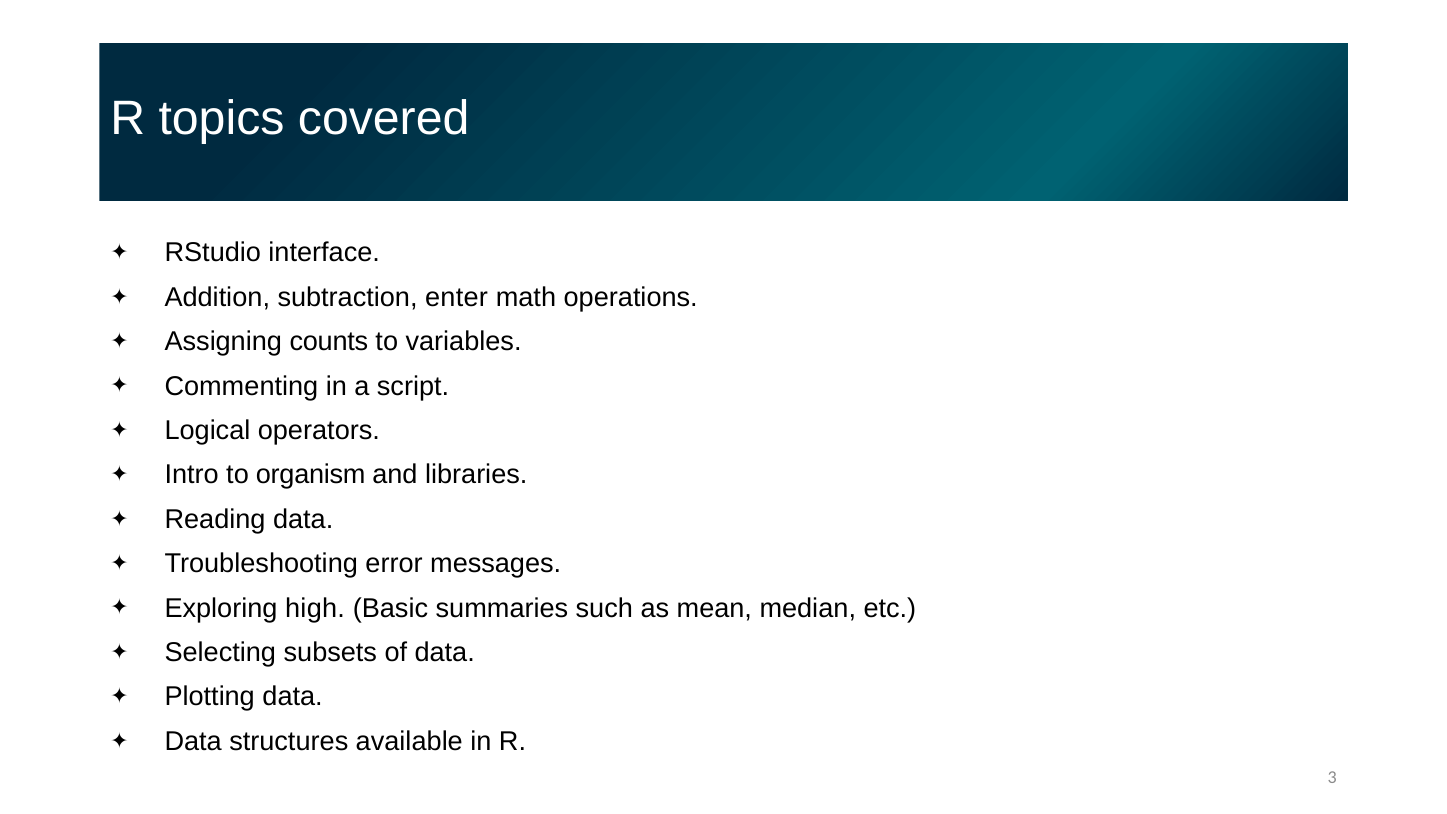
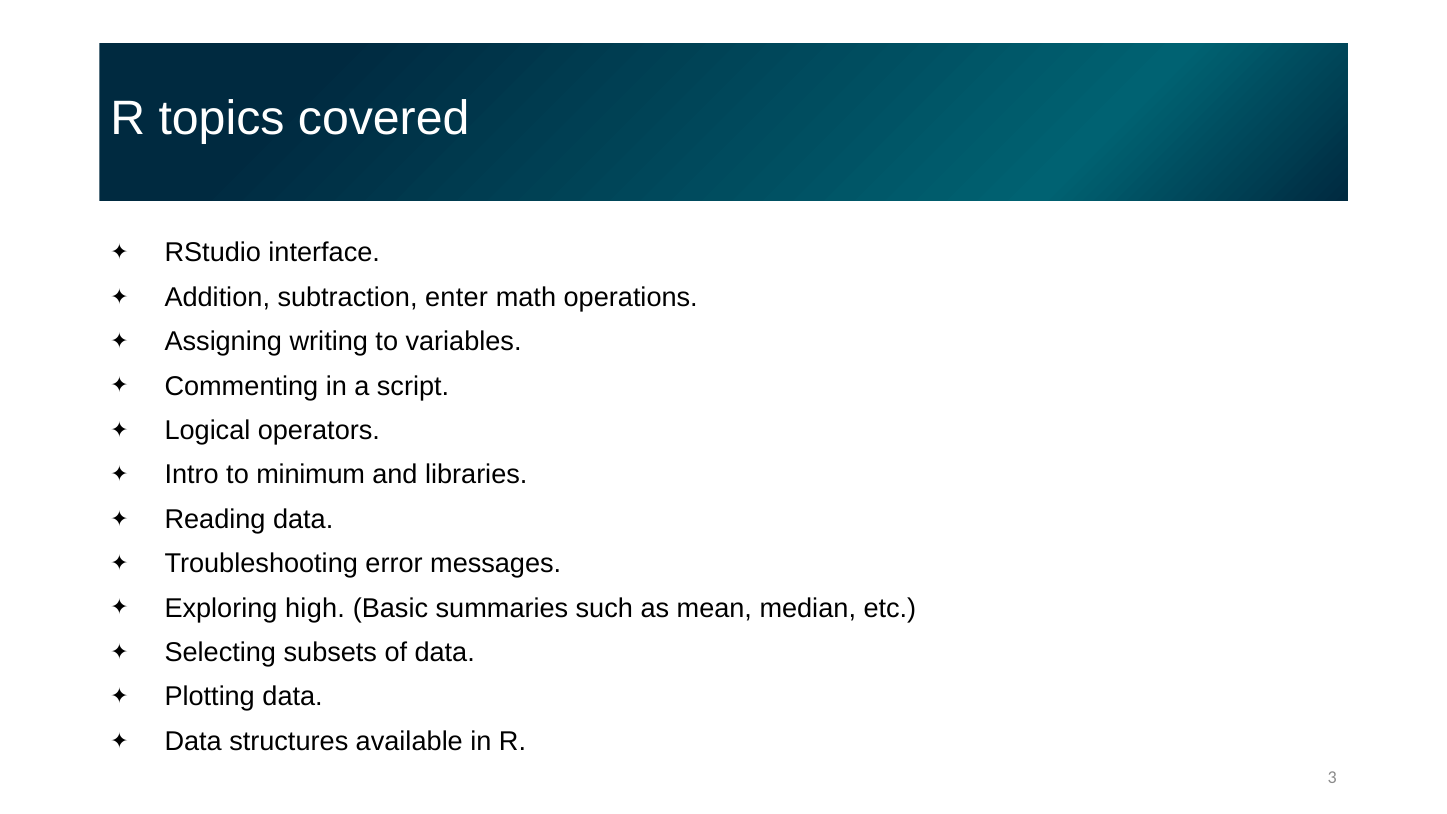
counts: counts -> writing (329, 342)
organism: organism -> minimum (311, 475)
